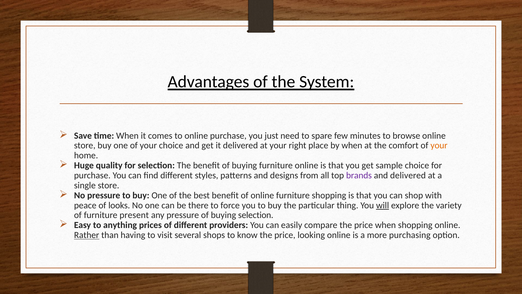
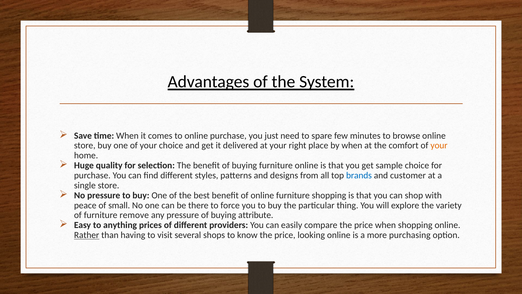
brands colour: purple -> blue (359, 175)
and delivered: delivered -> customer (408, 175)
looks: looks -> small (119, 205)
will underline: present -> none (383, 205)
present: present -> remove (134, 215)
buying selection: selection -> attribute (256, 215)
